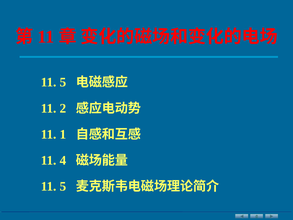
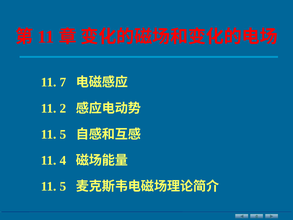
5: 5 -> 7 (63, 82)
1: 1 -> 5 (63, 134)
